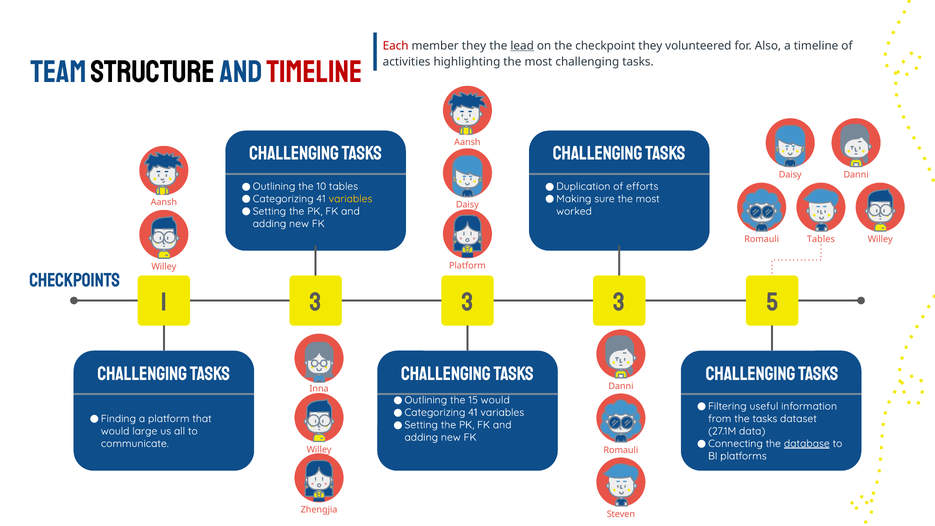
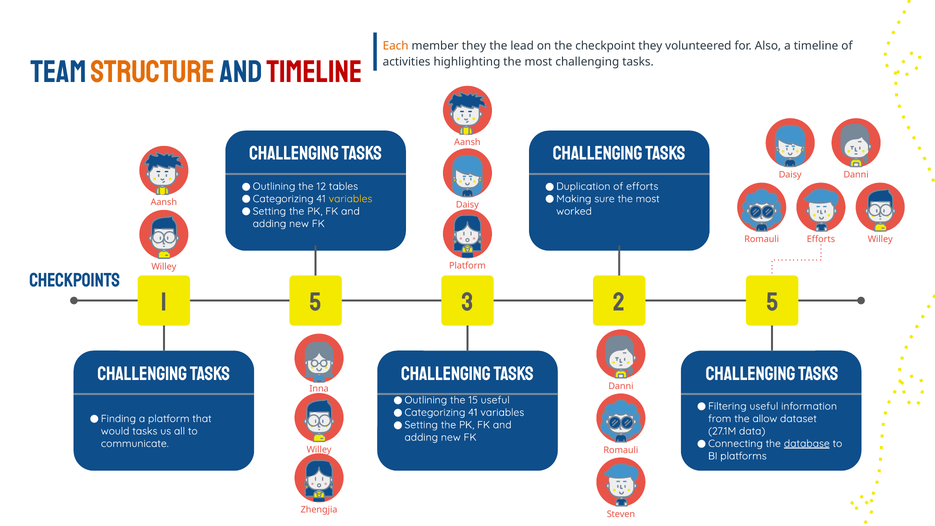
Each colour: red -> orange (396, 46)
lead underline: present -> none (522, 46)
structure colour: black -> orange (153, 72)
10: 10 -> 12 (321, 186)
Tables: Tables -> Efforts (821, 239)
1 3: 3 -> 5 (316, 302)
3: 3 -> 2 (619, 302)
15 would: would -> useful (495, 400)
the tasks: tasks -> allow (765, 419)
would large: large -> tasks (145, 431)
